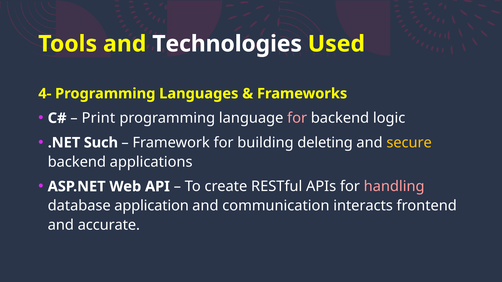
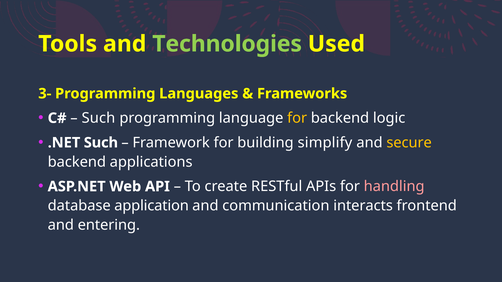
Technologies colour: white -> light green (227, 44)
4-: 4- -> 3- (45, 94)
Print: Print -> Such (98, 118)
for colour: pink -> yellow (297, 118)
deleting: deleting -> simplify (325, 143)
accurate: accurate -> entering (109, 225)
